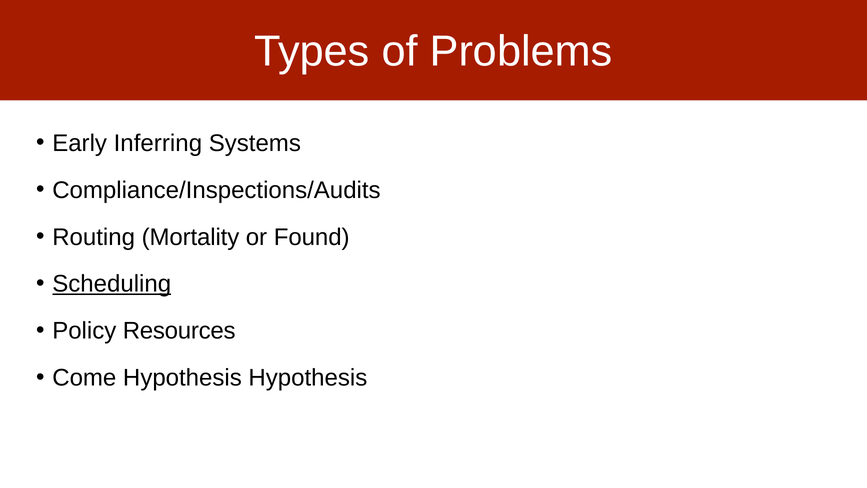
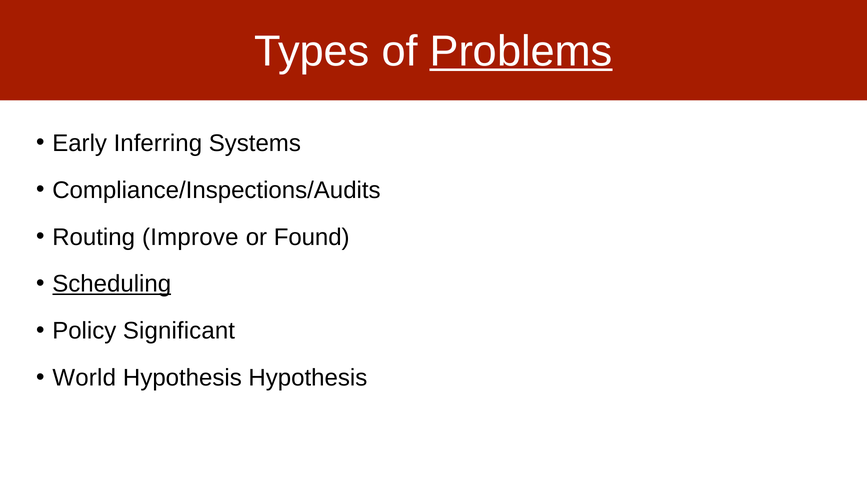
Problems underline: none -> present (521, 51)
Mortality: Mortality -> Improve (190, 237)
Resources: Resources -> Significant (179, 331)
Come: Come -> World (84, 378)
